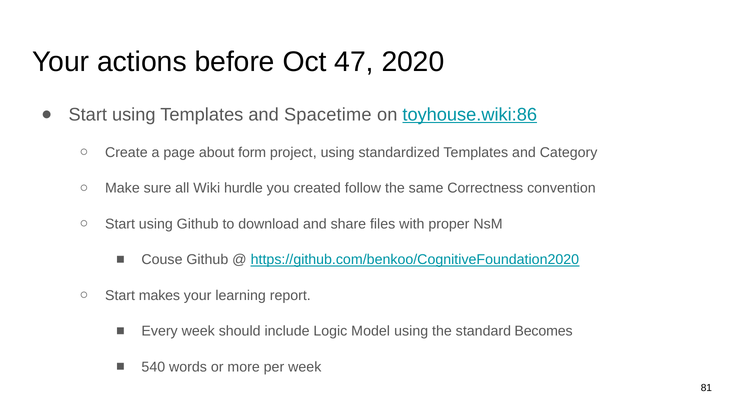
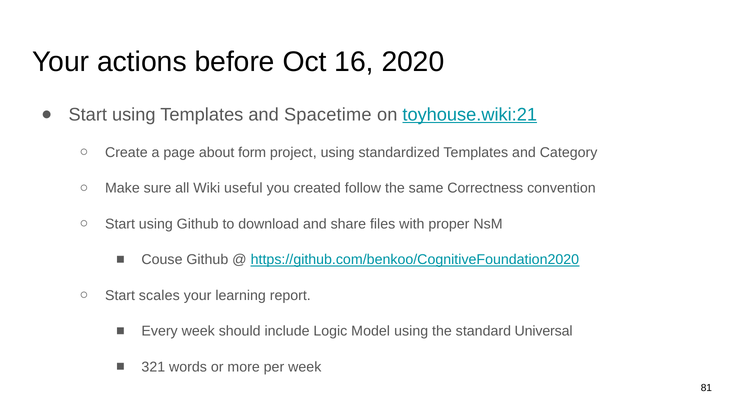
47: 47 -> 16 (354, 62)
toyhouse.wiki:86: toyhouse.wiki:86 -> toyhouse.wiki:21 (470, 115)
hurdle: hurdle -> useful (243, 188)
makes: makes -> scales (159, 295)
Becomes: Becomes -> Universal (544, 331)
540: 540 -> 321 (153, 367)
